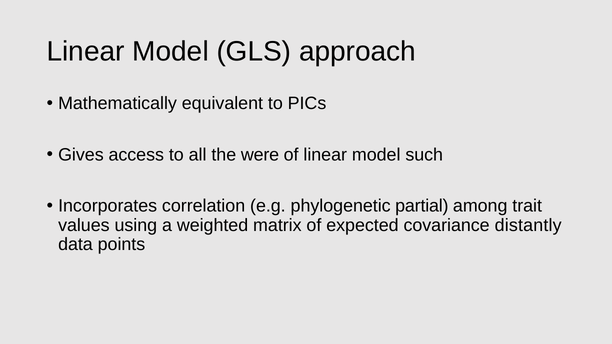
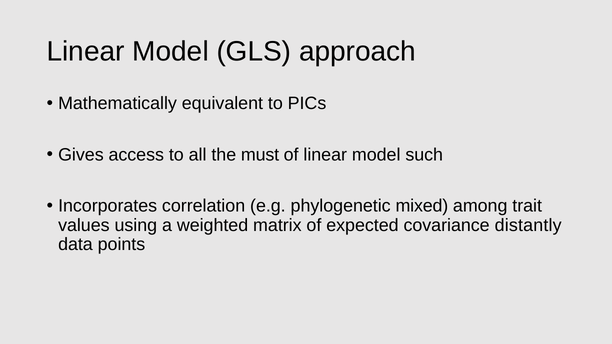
were: were -> must (260, 155)
partial: partial -> mixed (422, 206)
